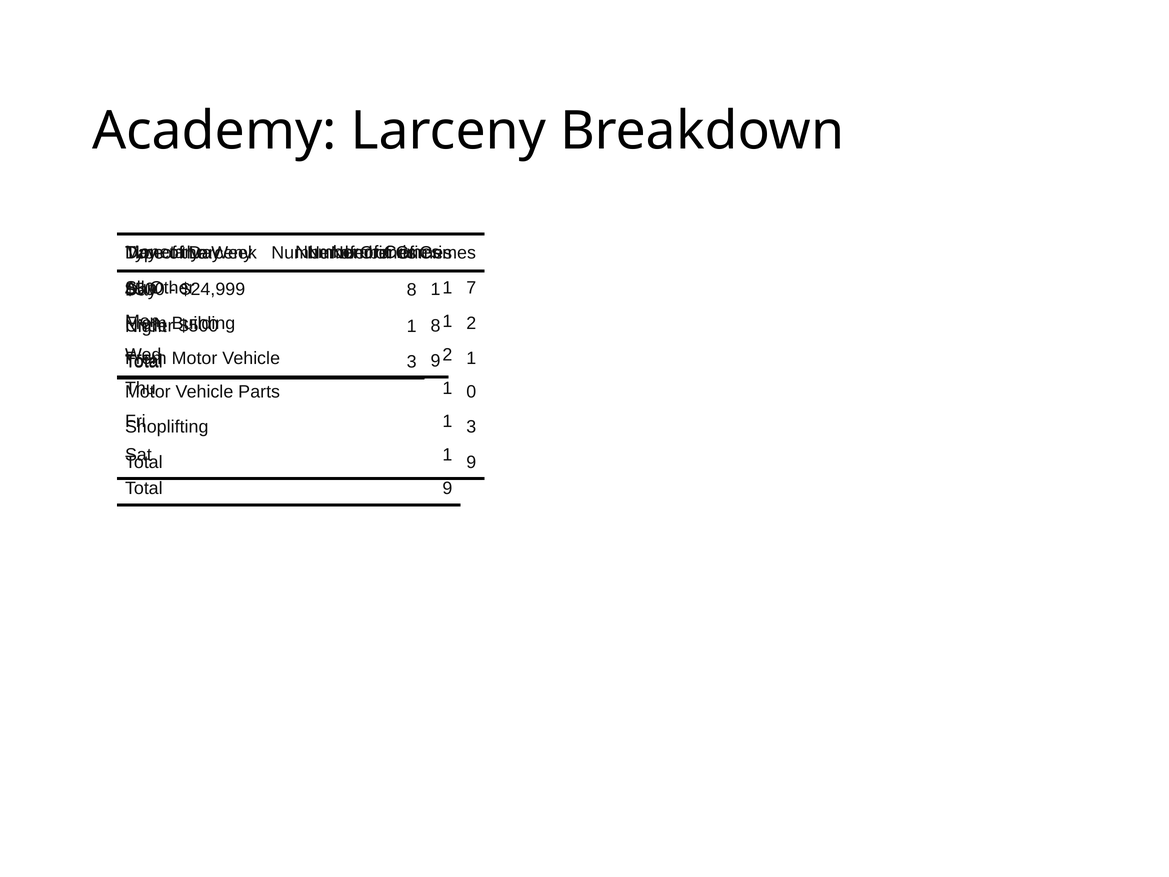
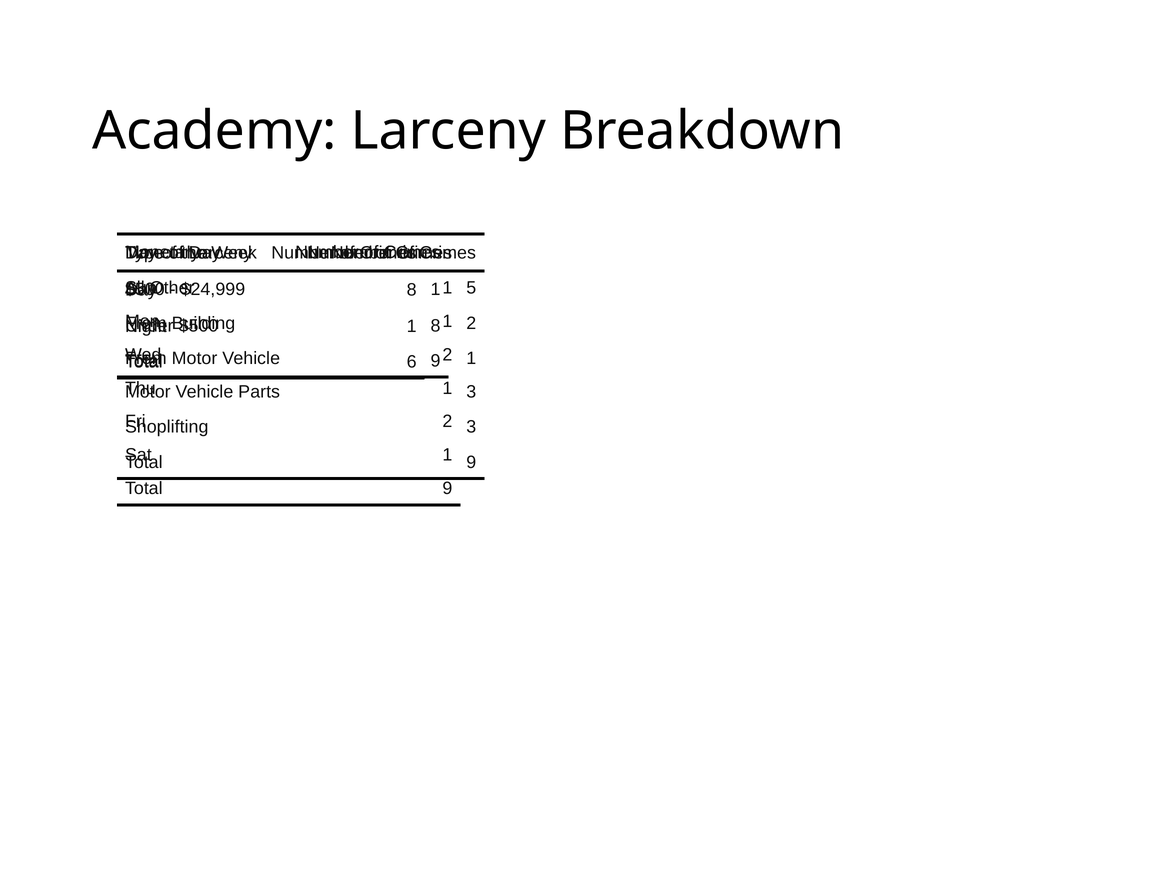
7: 7 -> 5 (471, 288)
3: 3 -> 6 (412, 362)
Parts 0: 0 -> 3 (471, 392)
1: 1 -> 2 (447, 421)
